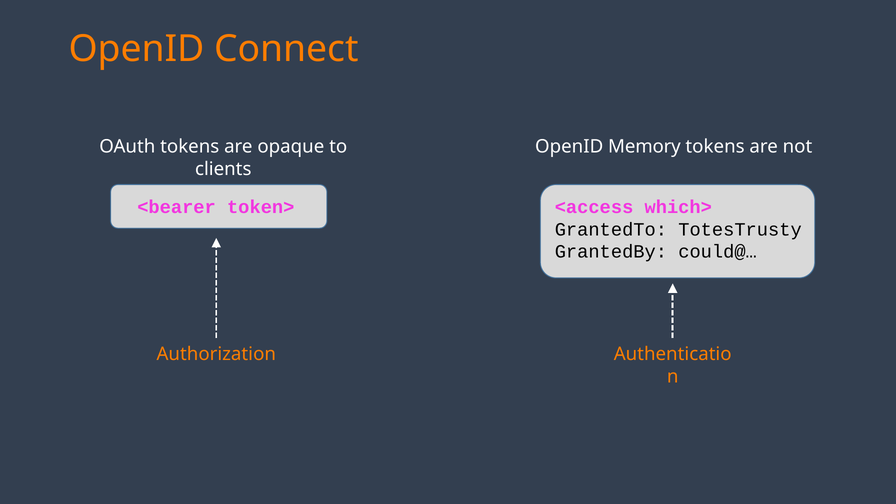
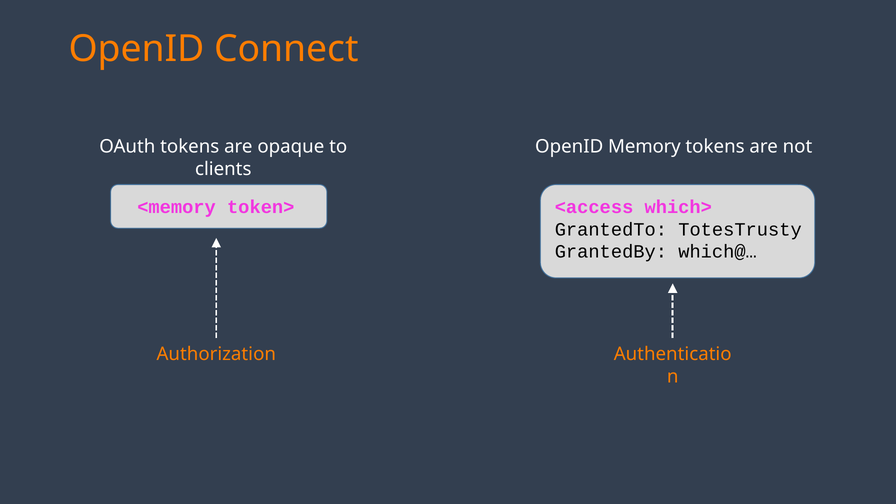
<bearer: <bearer -> <memory (177, 207)
could@…: could@… -> which@… (718, 252)
